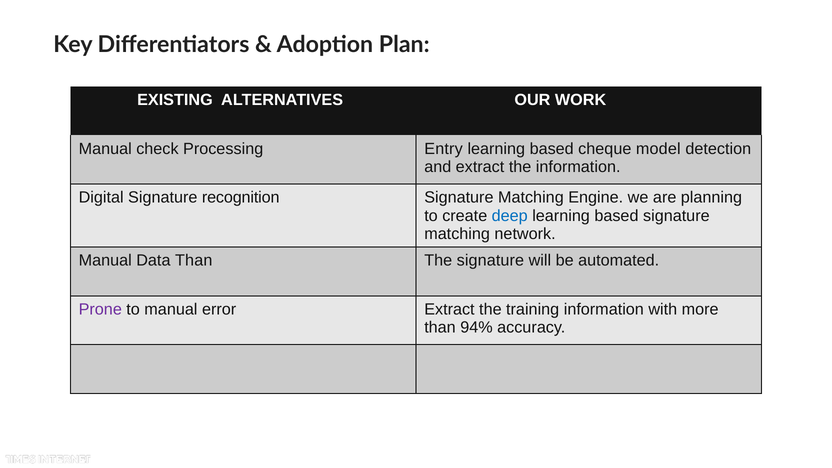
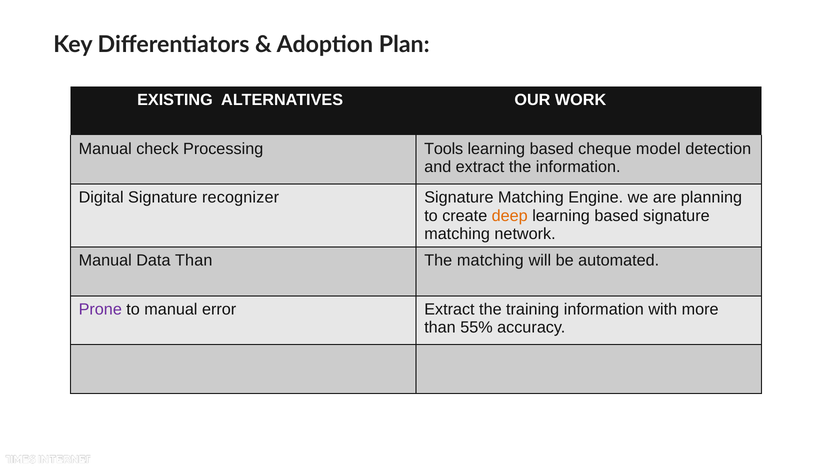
Entry: Entry -> Tools (444, 149)
recognition: recognition -> recognizer (241, 198)
deep colour: blue -> orange (510, 216)
The signature: signature -> matching (490, 260)
94%: 94% -> 55% (476, 328)
